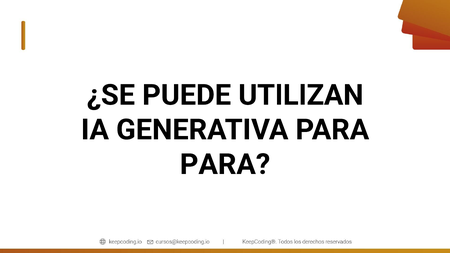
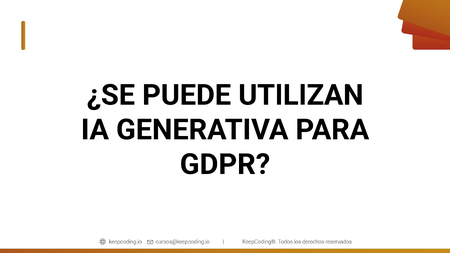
PARA: PARA -> GDPR (225, 164)
